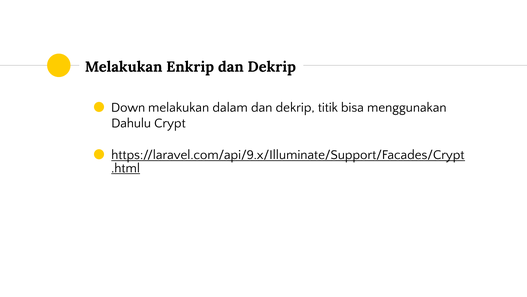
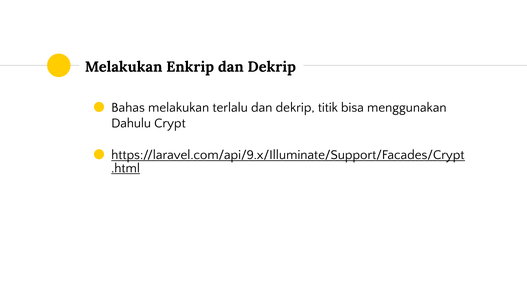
Down: Down -> Bahas (128, 107)
dalam: dalam -> terlalu (230, 107)
